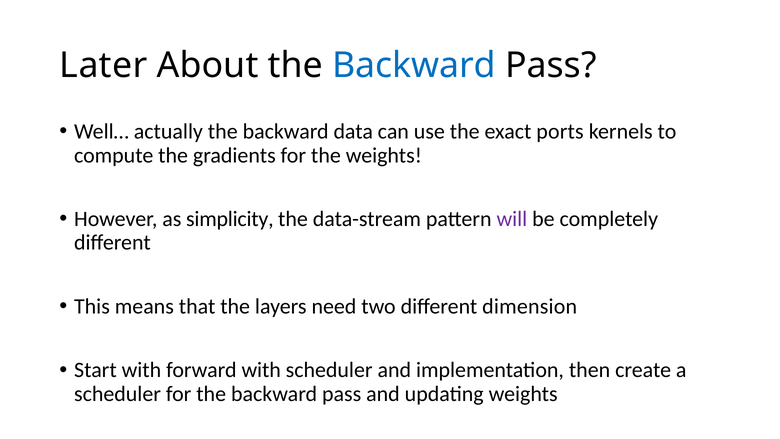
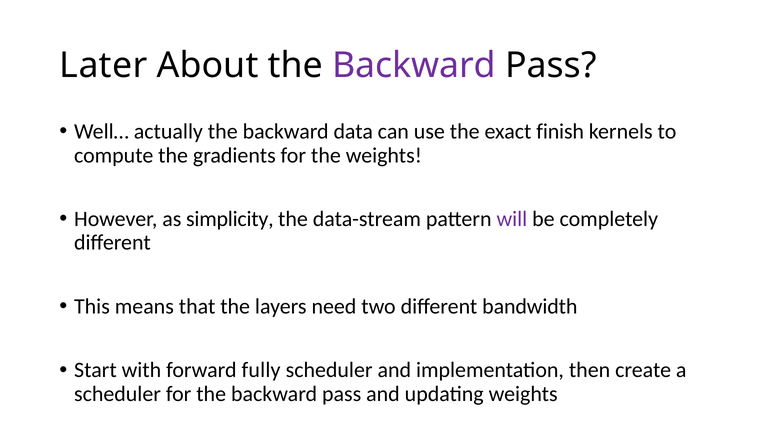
Backward colour: blue -> purple (414, 66)
ports: ports -> finish (560, 131)
dimension: dimension -> bandwidth (530, 306)
forward with: with -> fully (261, 370)
